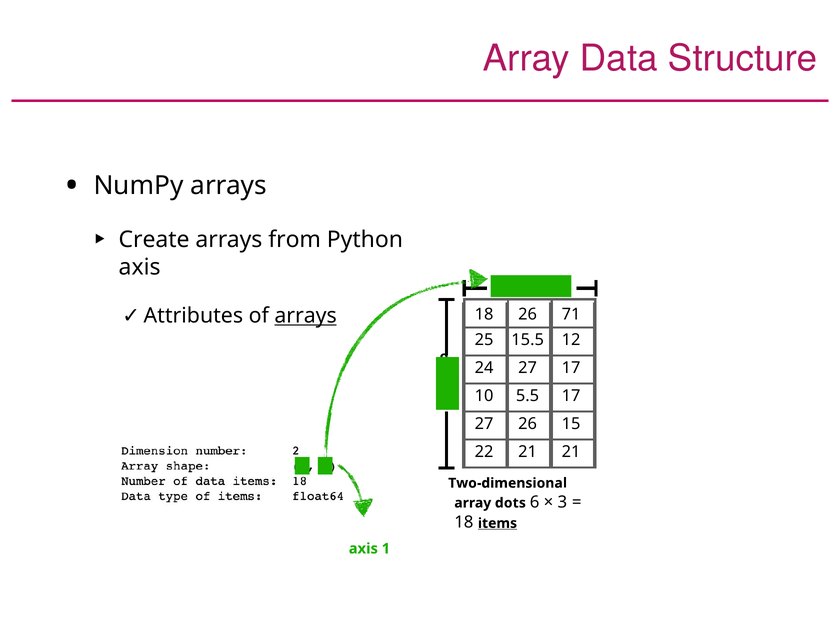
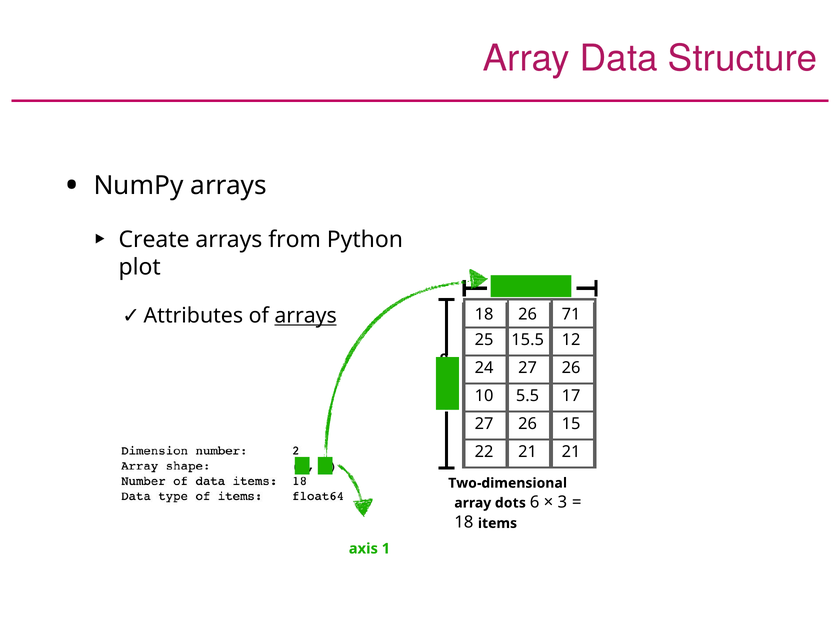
axis: axis -> plot (140, 267)
24 27 17: 17 -> 26 (571, 368)
items underline: present -> none (497, 523)
